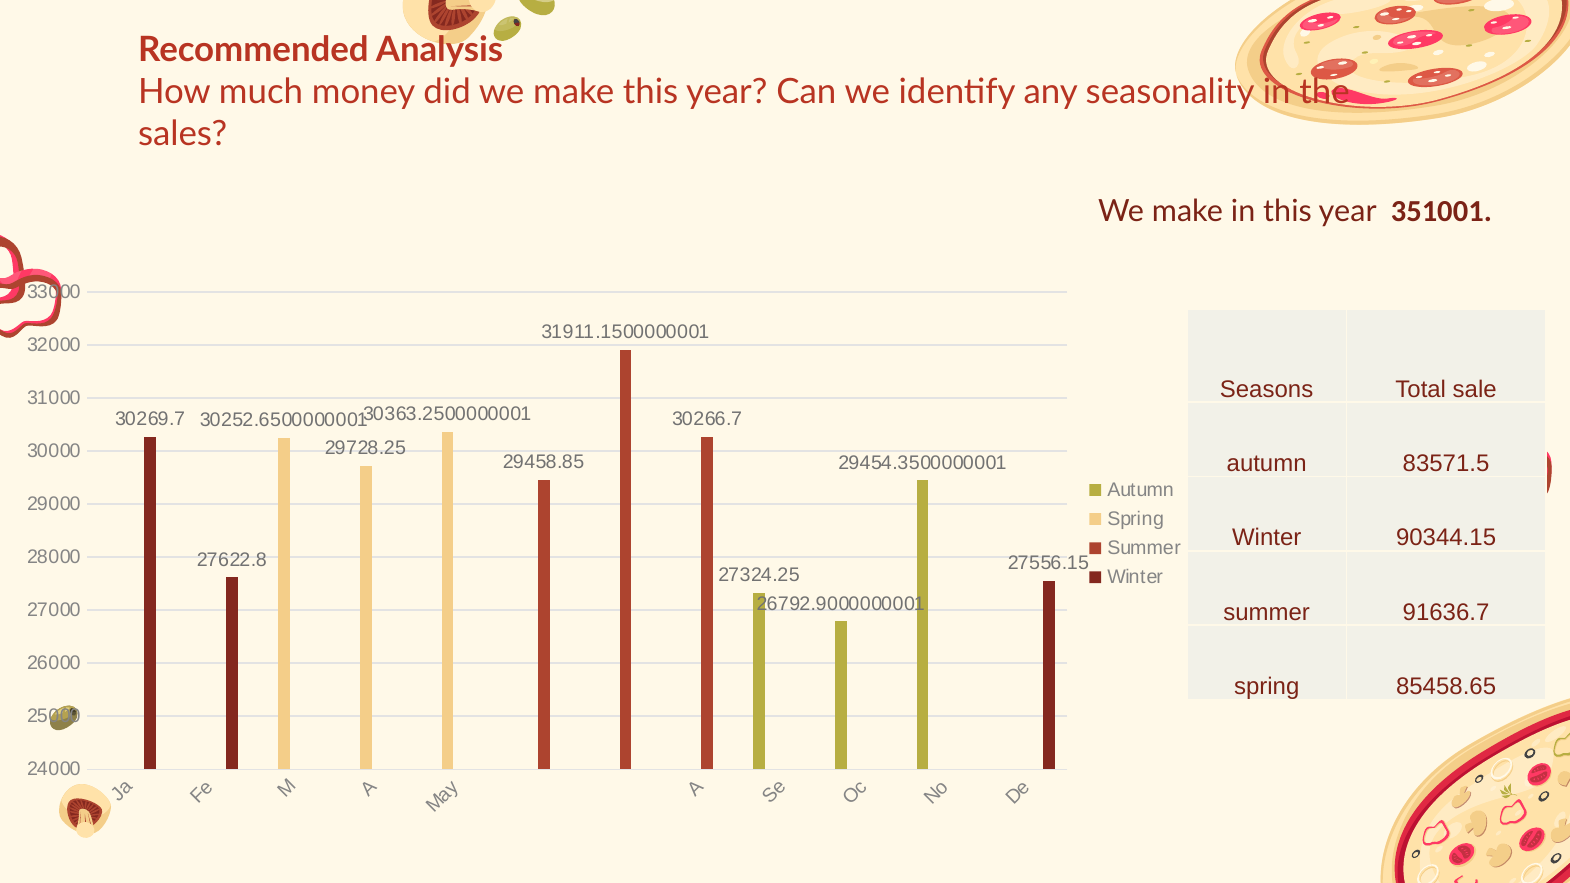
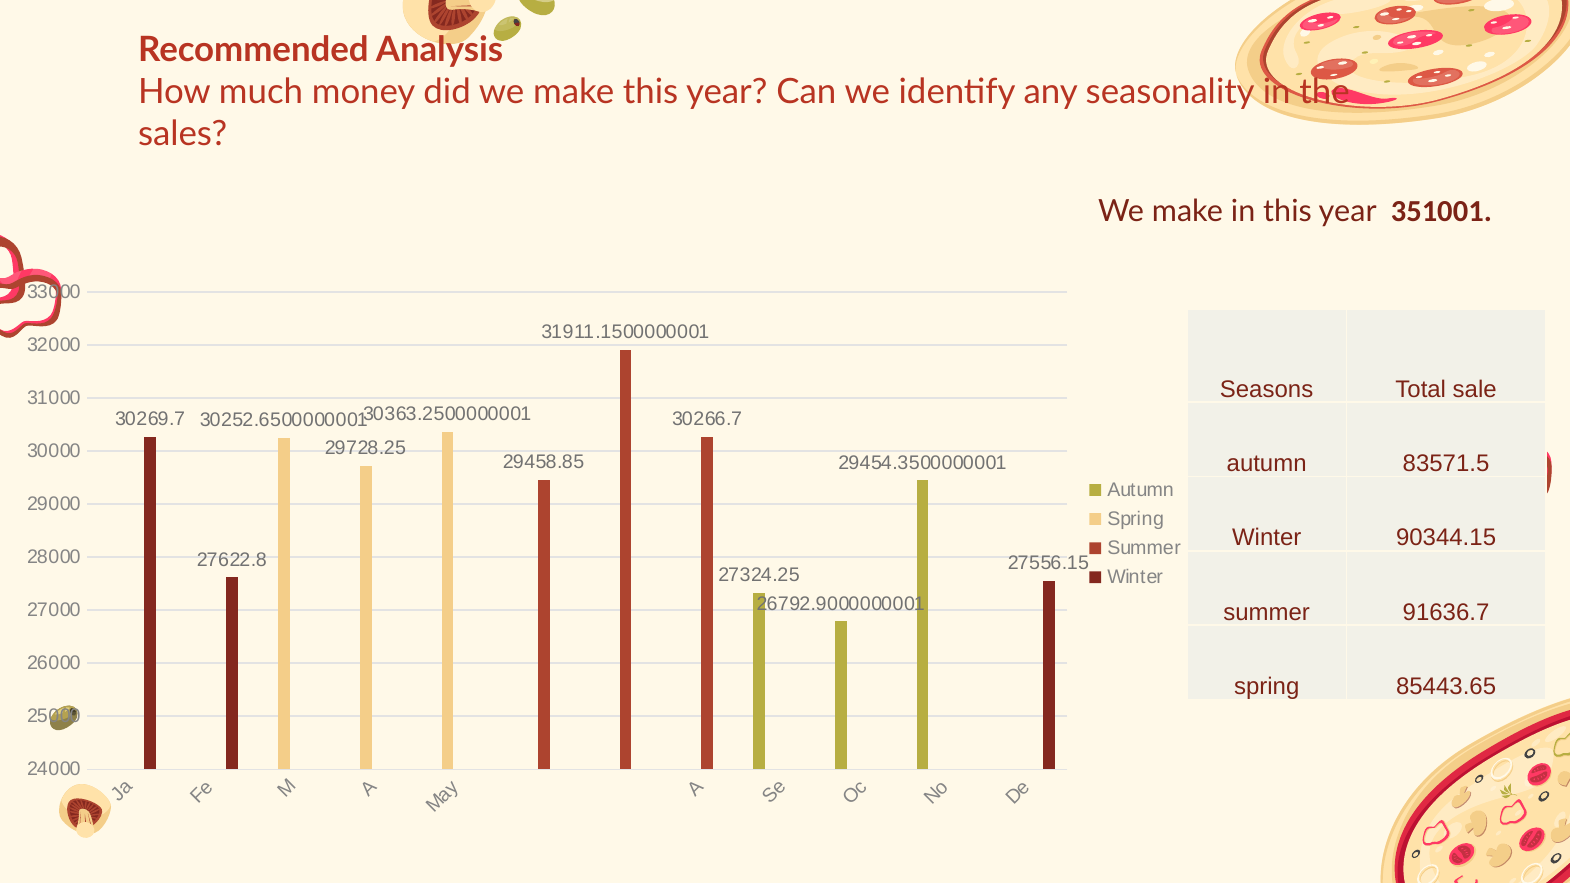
85458.65: 85458.65 -> 85443.65 (1446, 687)
